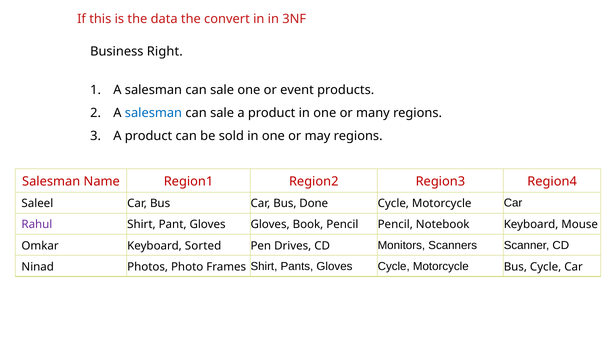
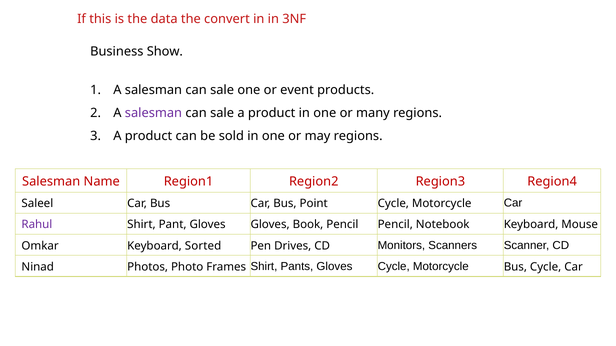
Right: Right -> Show (165, 51)
salesman colour: blue -> purple (153, 113)
Done: Done -> Point (314, 204)
